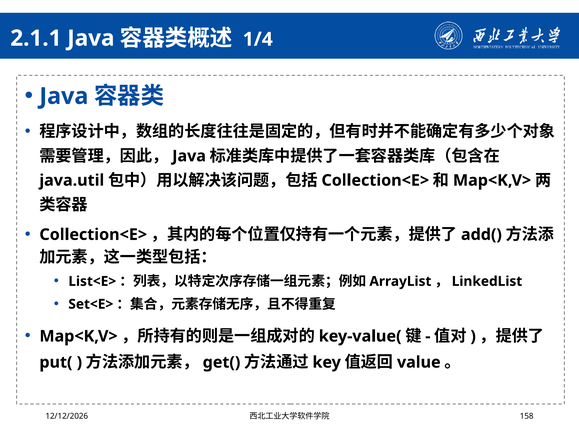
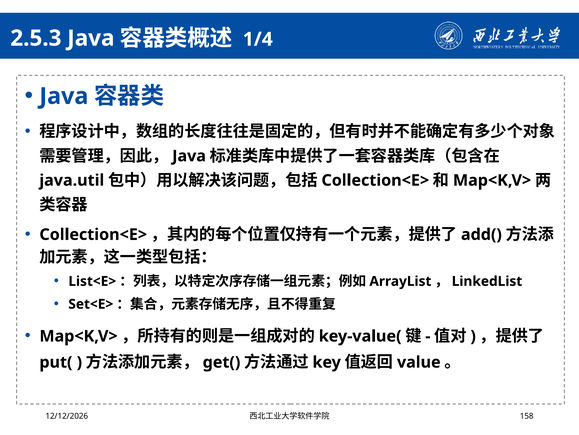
2.1.1: 2.1.1 -> 2.5.3 (36, 38)
